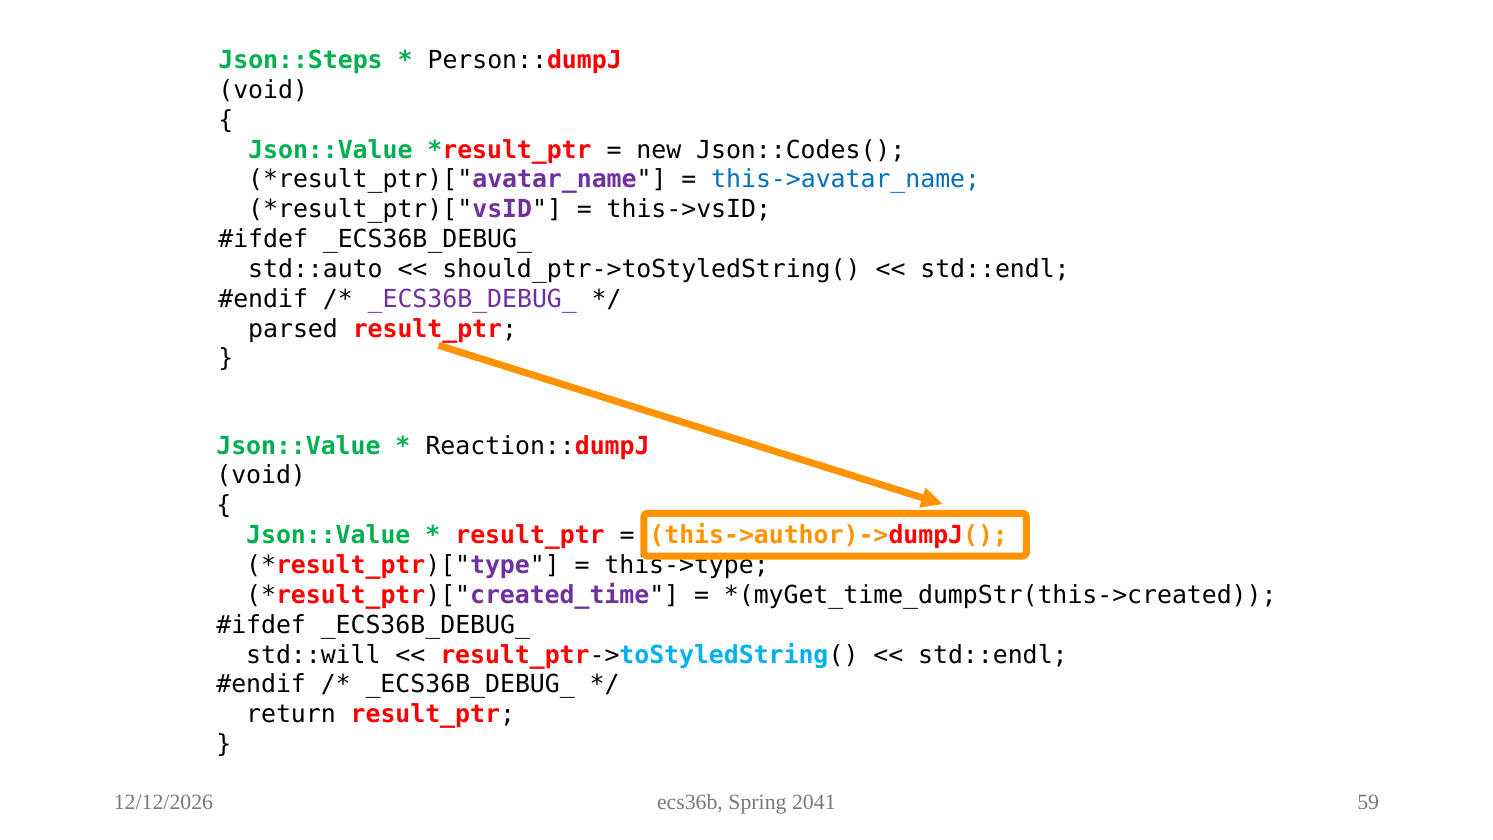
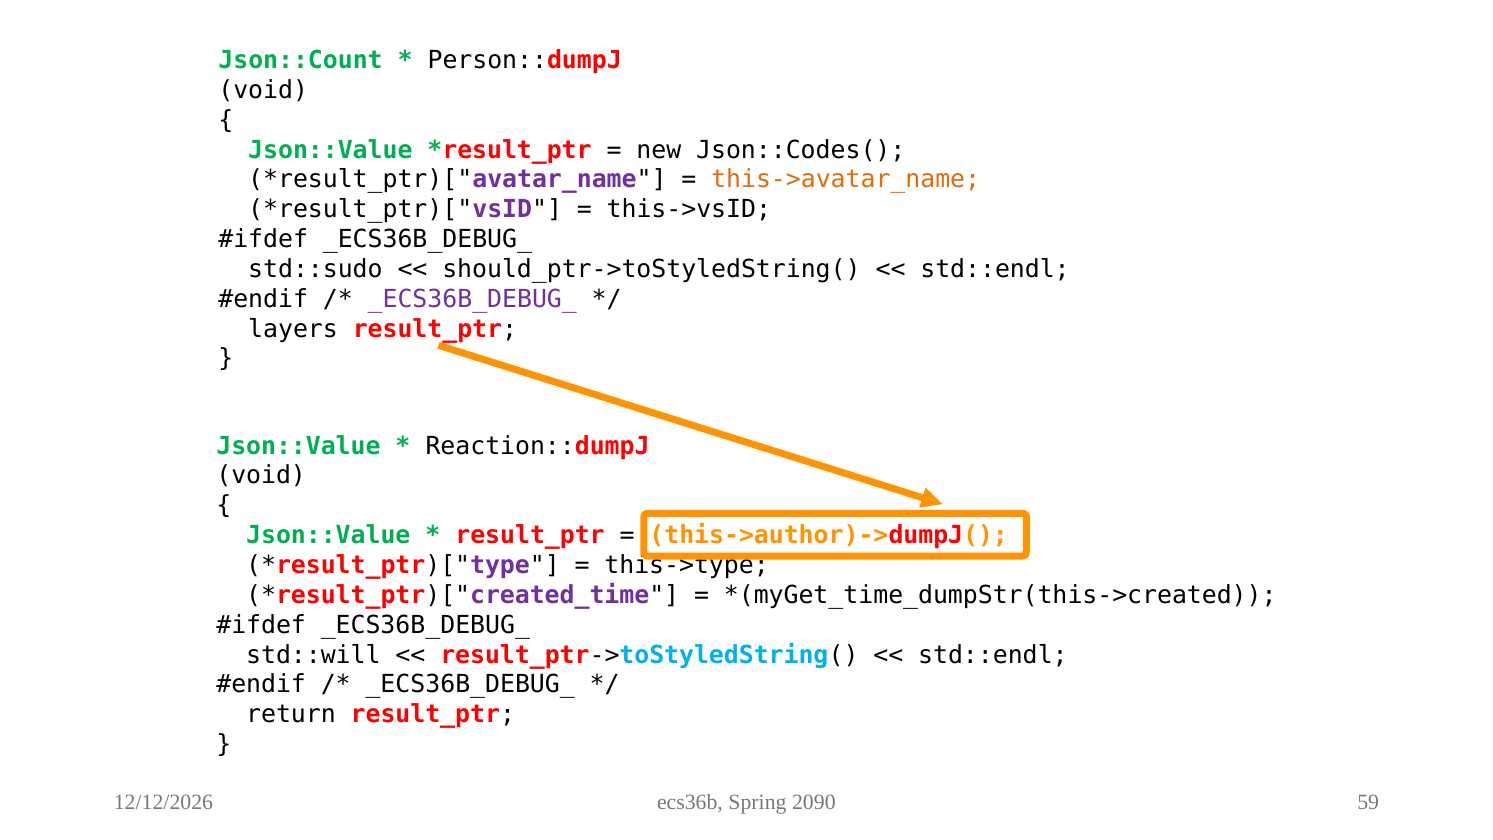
Json::Steps: Json::Steps -> Json::Count (301, 60)
this->avatar_name colour: blue -> orange (846, 180)
std::auto: std::auto -> std::sudo (315, 269)
parsed: parsed -> layers (293, 329)
2041: 2041 -> 2090 (814, 802)
